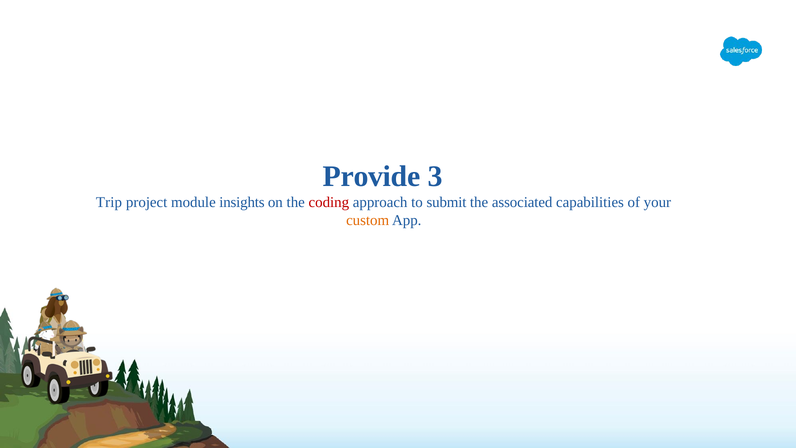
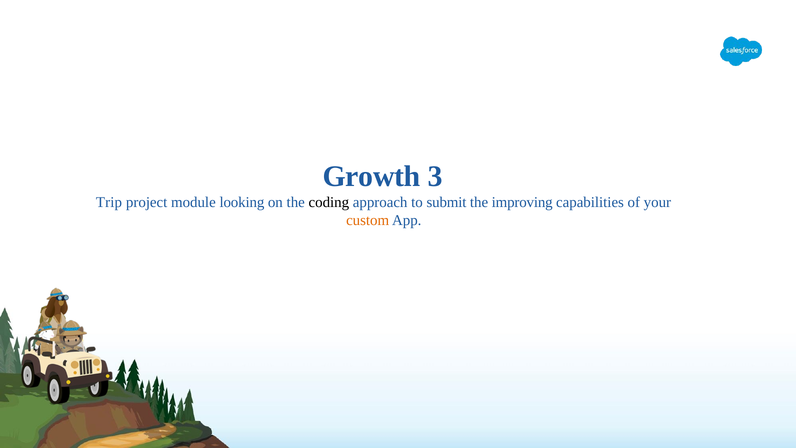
Provide: Provide -> Growth (372, 176)
insights: insights -> looking (242, 202)
coding colour: red -> black (329, 202)
associated: associated -> improving (522, 202)
